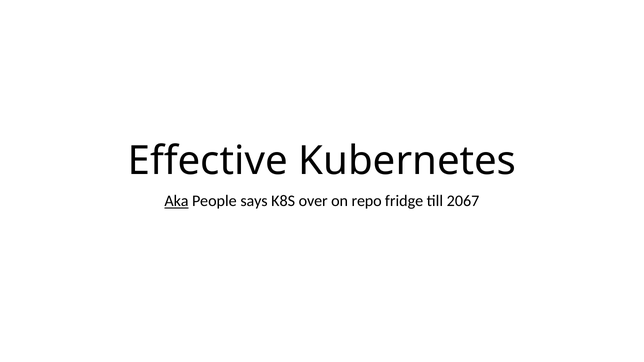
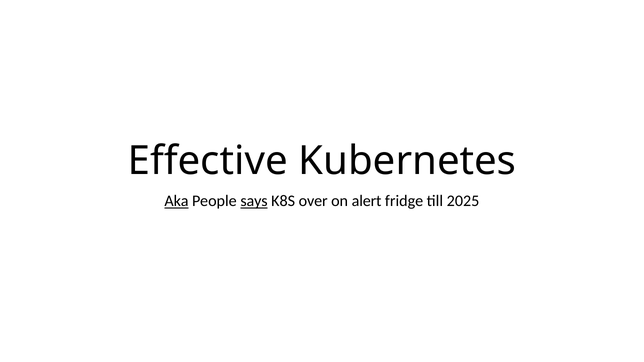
says underline: none -> present (254, 201)
repo: repo -> alert (367, 201)
2067: 2067 -> 2025 (463, 201)
